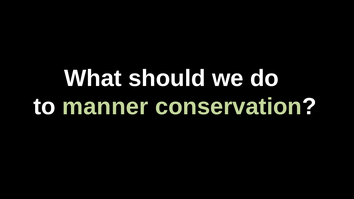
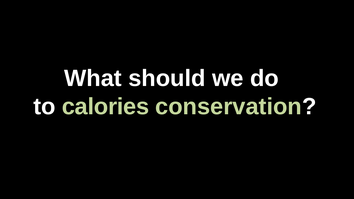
manner: manner -> calories (106, 107)
